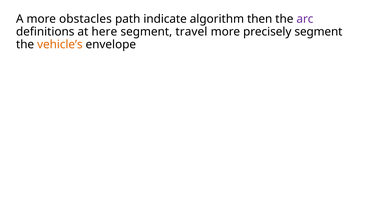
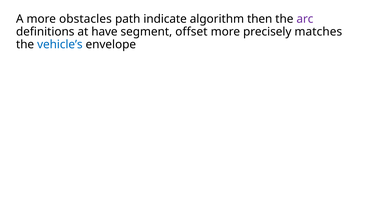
here: here -> have (104, 32)
travel: travel -> offset (191, 32)
precisely segment: segment -> matches (318, 32)
vehicle’s colour: orange -> blue (60, 44)
